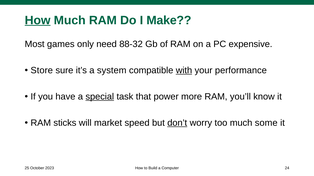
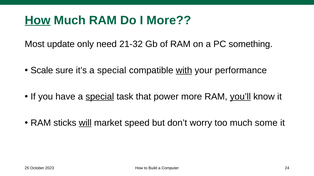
I Make: Make -> More (169, 20)
games: games -> update (61, 44)
88-32: 88-32 -> 21-32 (131, 44)
expensive: expensive -> something (251, 44)
Store: Store -> Scale (42, 71)
it’s a system: system -> special (112, 71)
you’ll underline: none -> present (240, 97)
will underline: none -> present (85, 123)
don’t underline: present -> none (177, 123)
